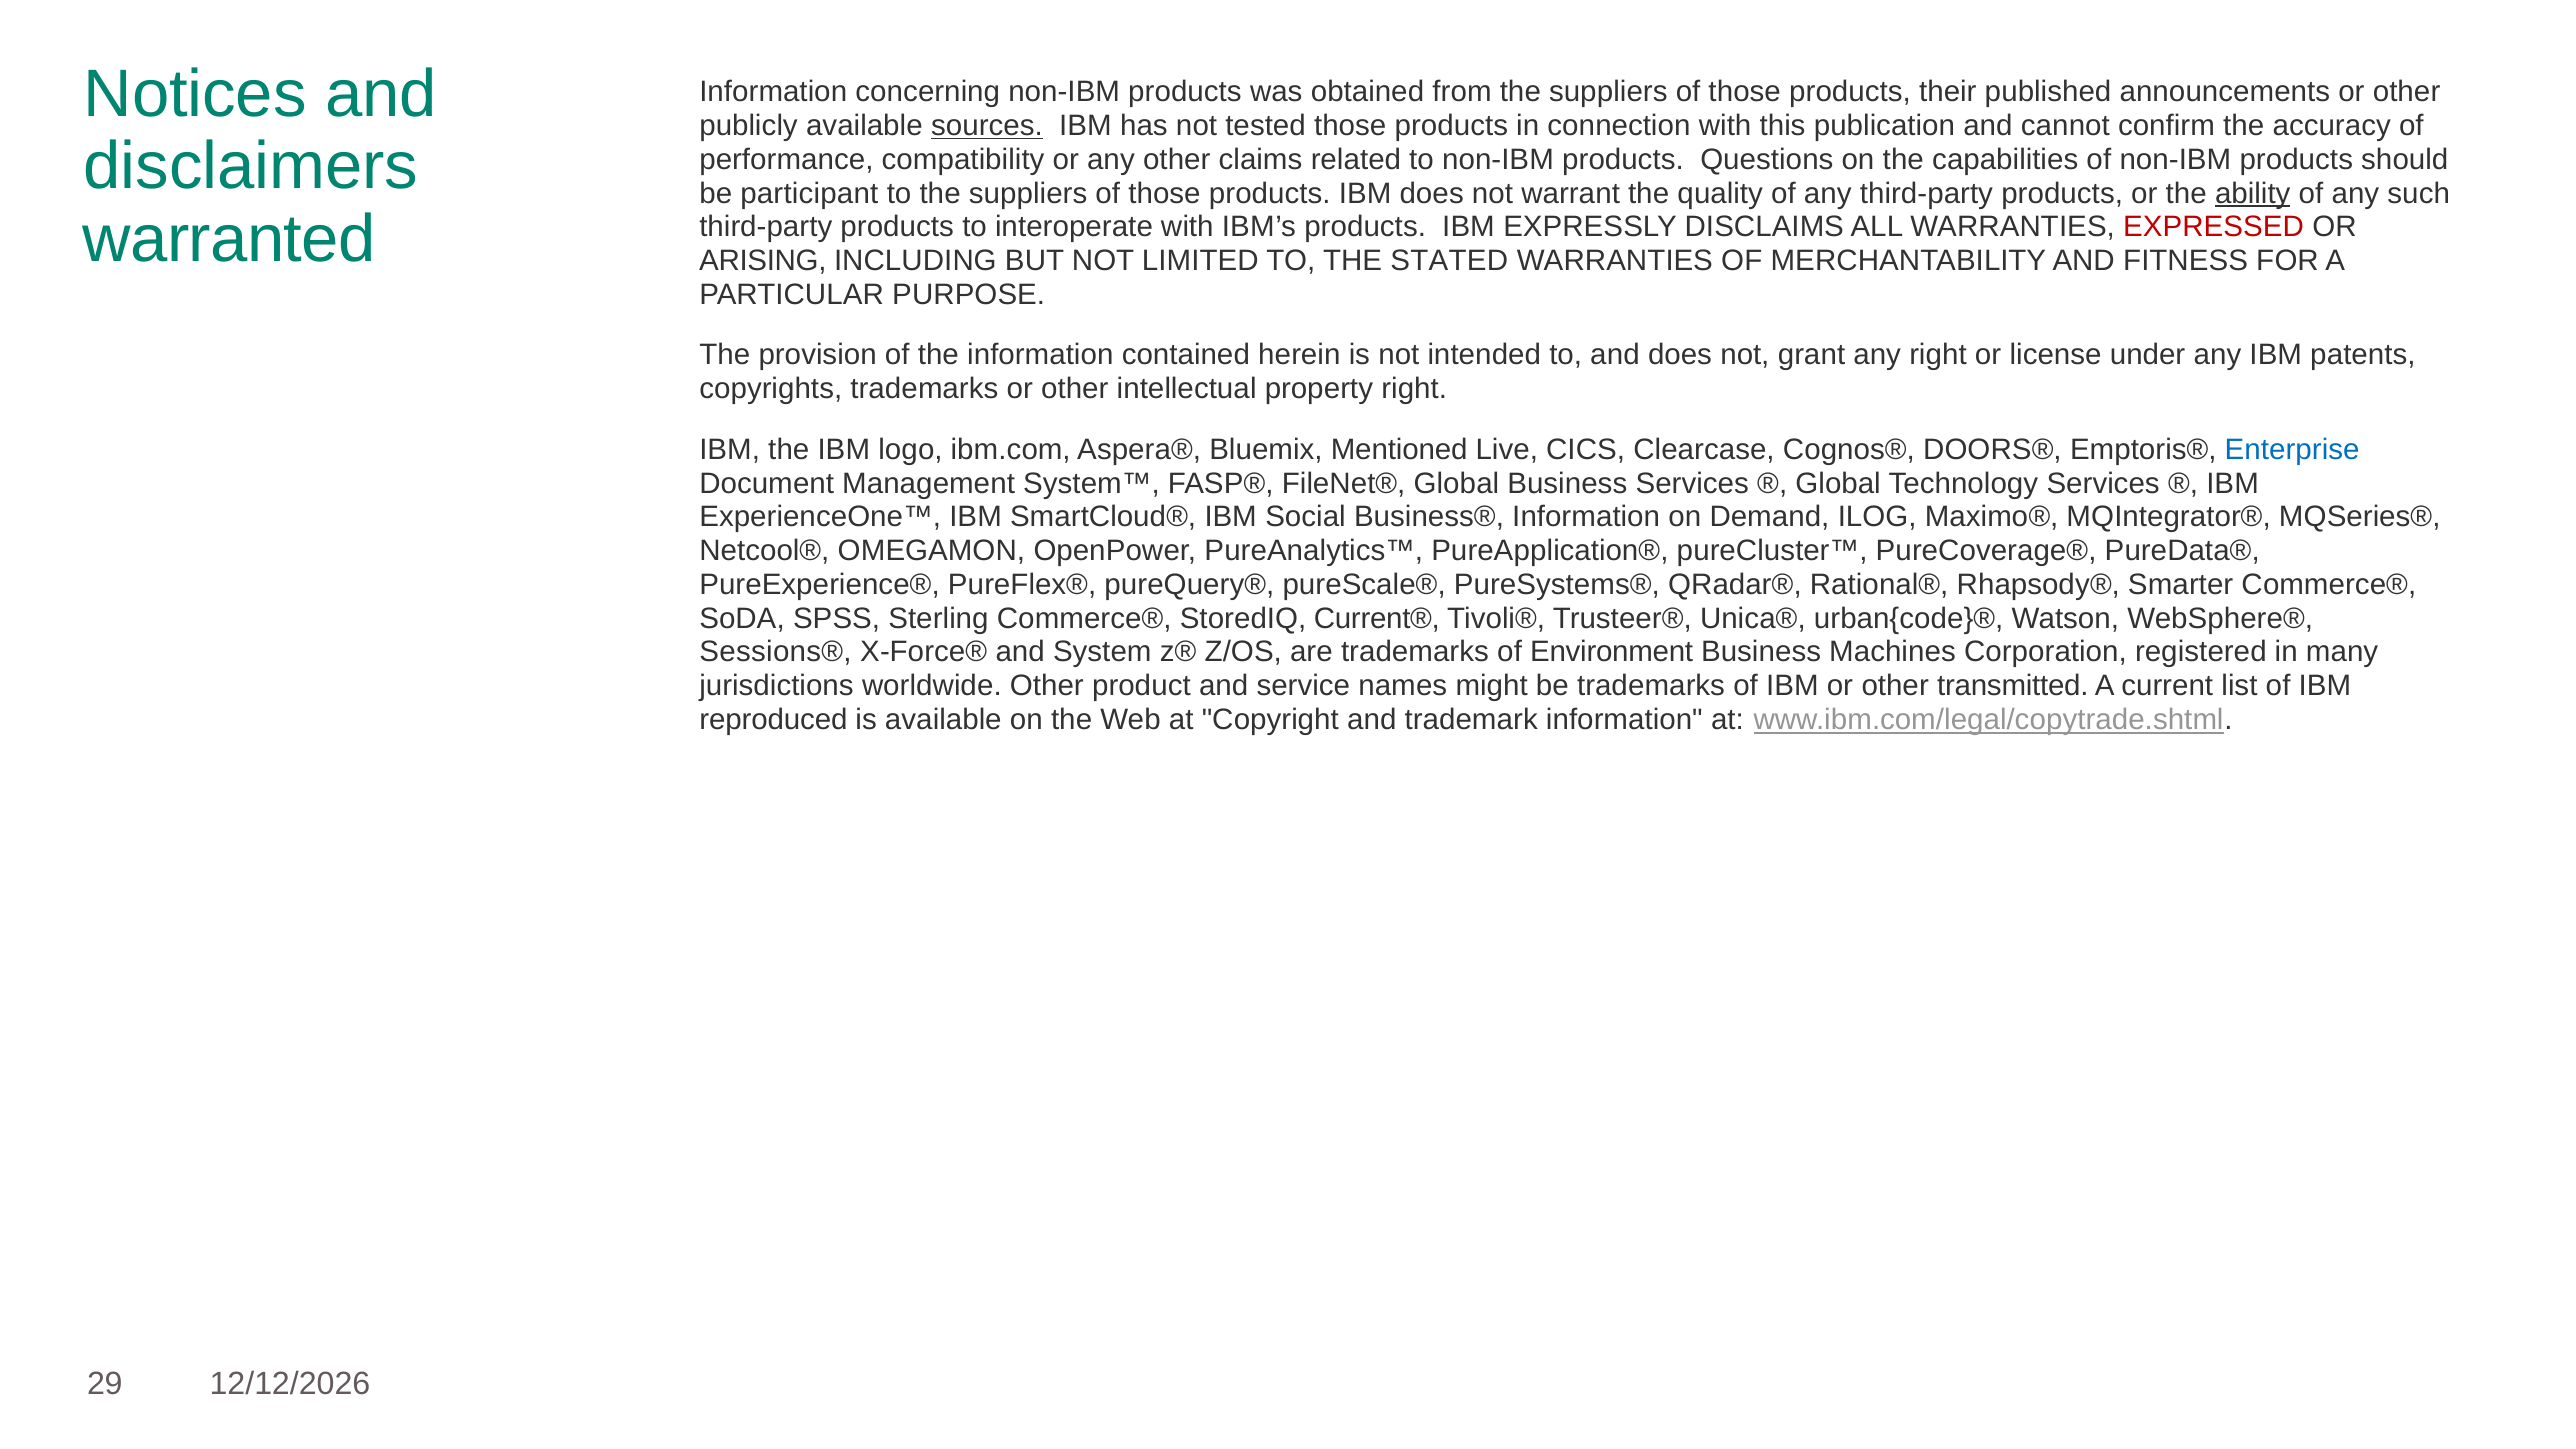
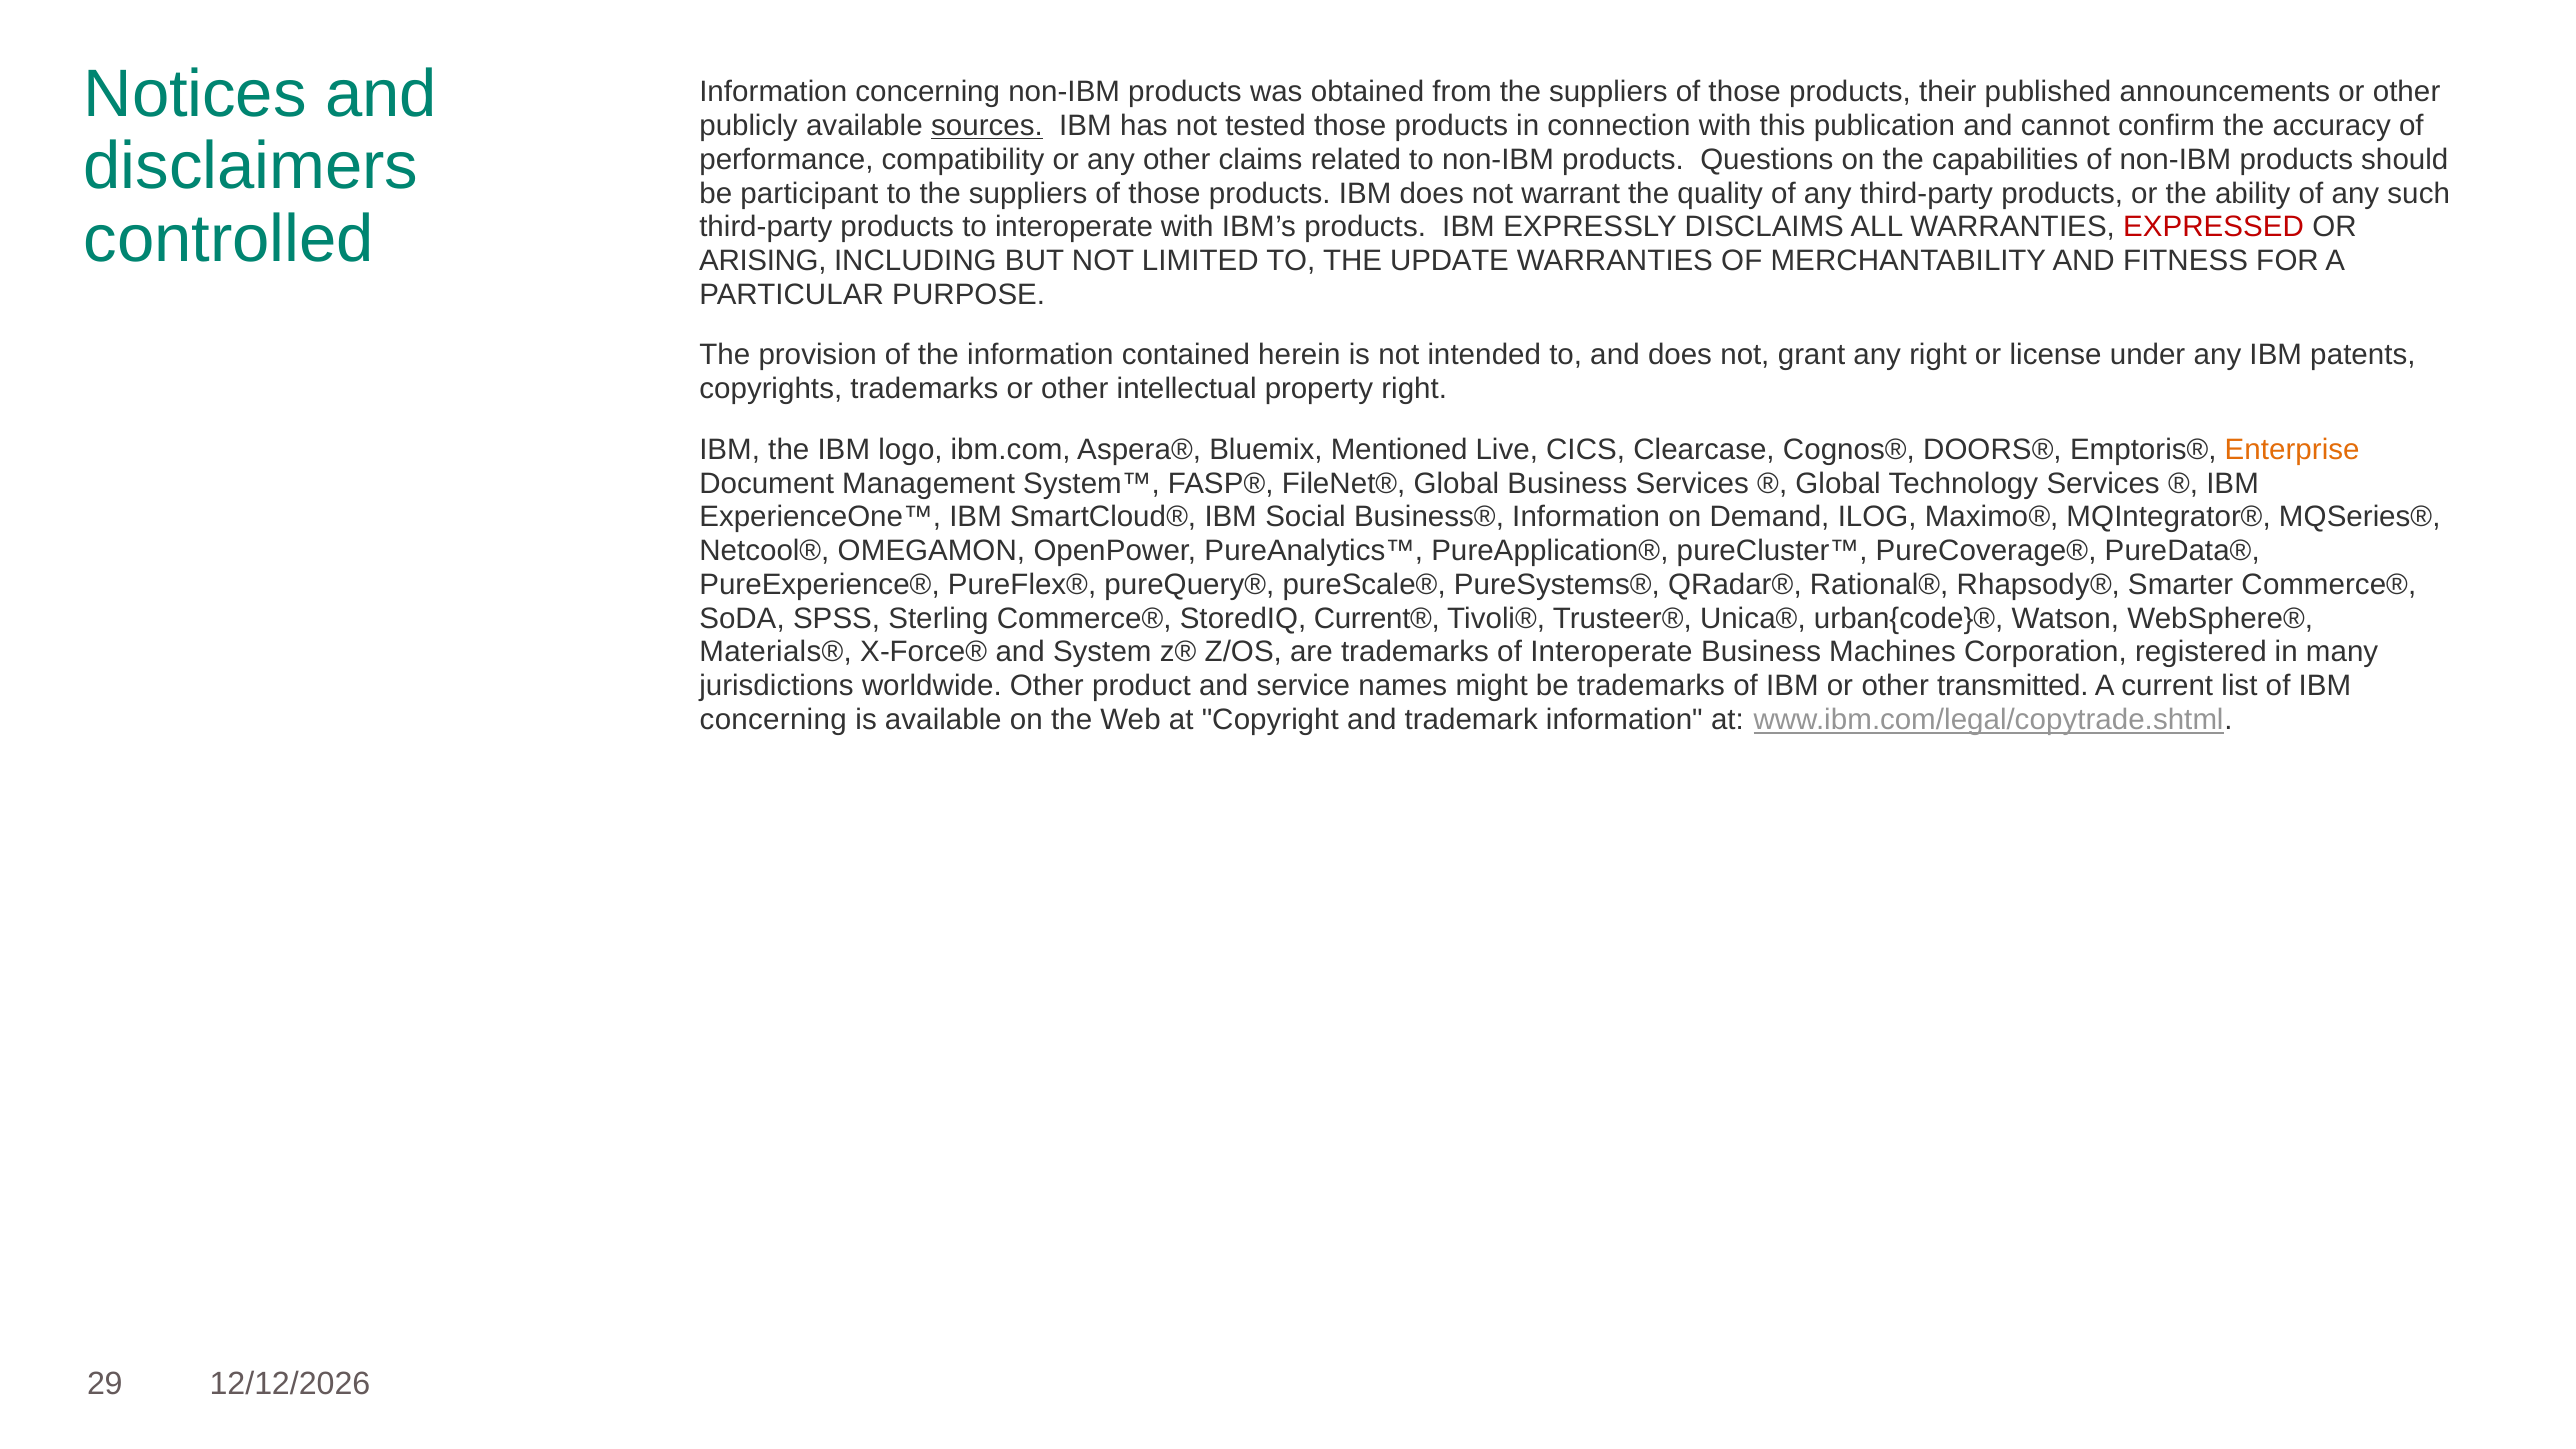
ability underline: present -> none (2253, 193)
warranted: warranted -> controlled (229, 239)
STATED: STATED -> UPDATE (1450, 261)
Enterprise colour: blue -> orange (2292, 450)
Sessions®: Sessions® -> Materials® (776, 652)
of Environment: Environment -> Interoperate (1611, 652)
reproduced: reproduced -> concerning (773, 720)
